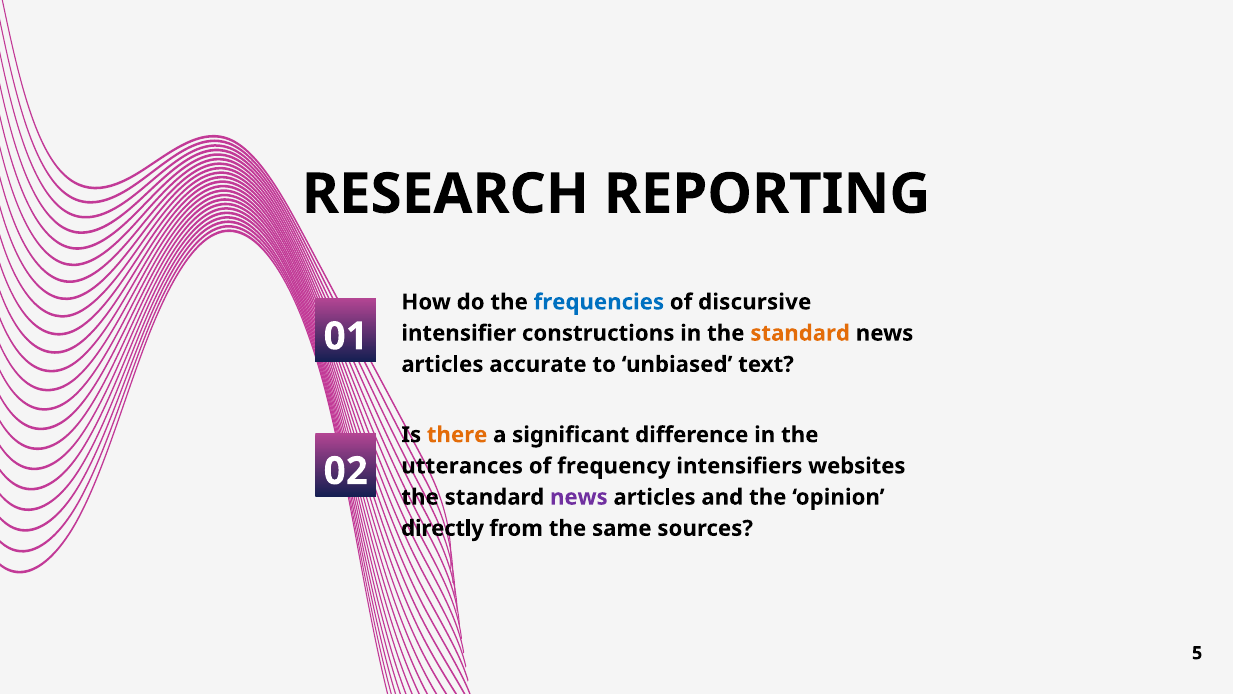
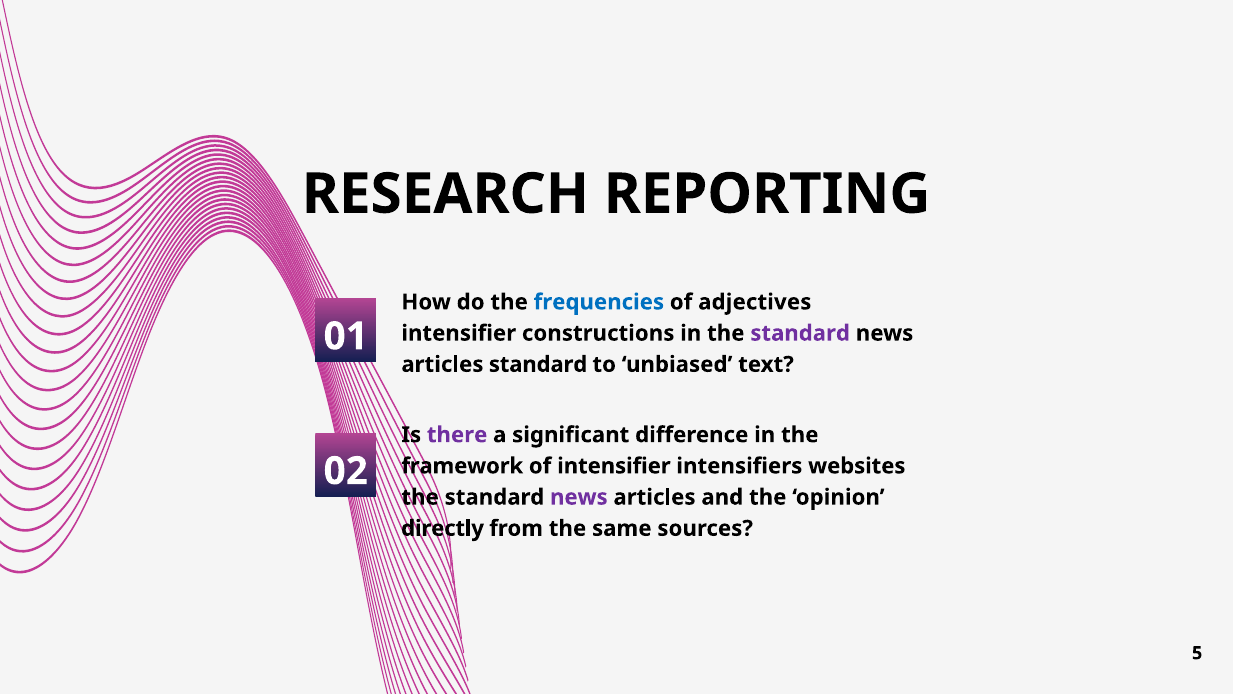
discursive: discursive -> adjectives (755, 302)
standard colour: orange -> purple (800, 333)
articles accurate: accurate -> standard (538, 364)
there colour: orange -> purple (457, 435)
utterances: utterances -> framework (462, 466)
of frequency: frequency -> intensifier (614, 466)
